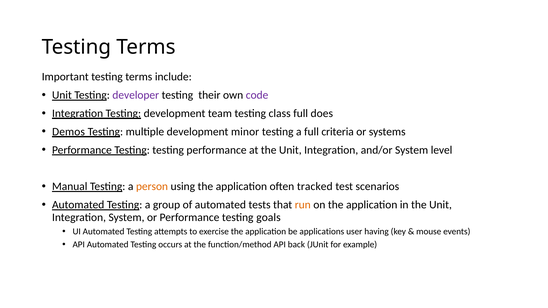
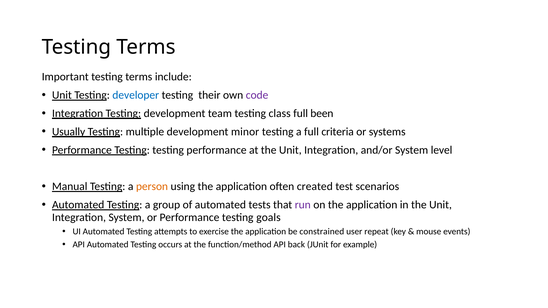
developer colour: purple -> blue (136, 95)
does: does -> been (322, 114)
Demos: Demos -> Usually (69, 132)
tracked: tracked -> created (315, 187)
run colour: orange -> purple (303, 205)
applications: applications -> constrained (322, 232)
having: having -> repeat (377, 232)
